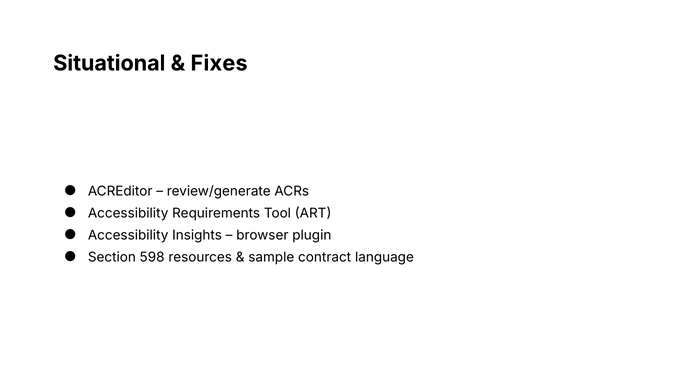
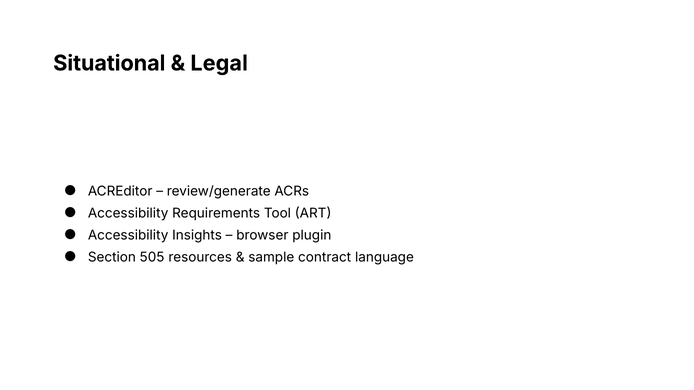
Fixes: Fixes -> Legal (219, 63)
598: 598 -> 505 (152, 257)
